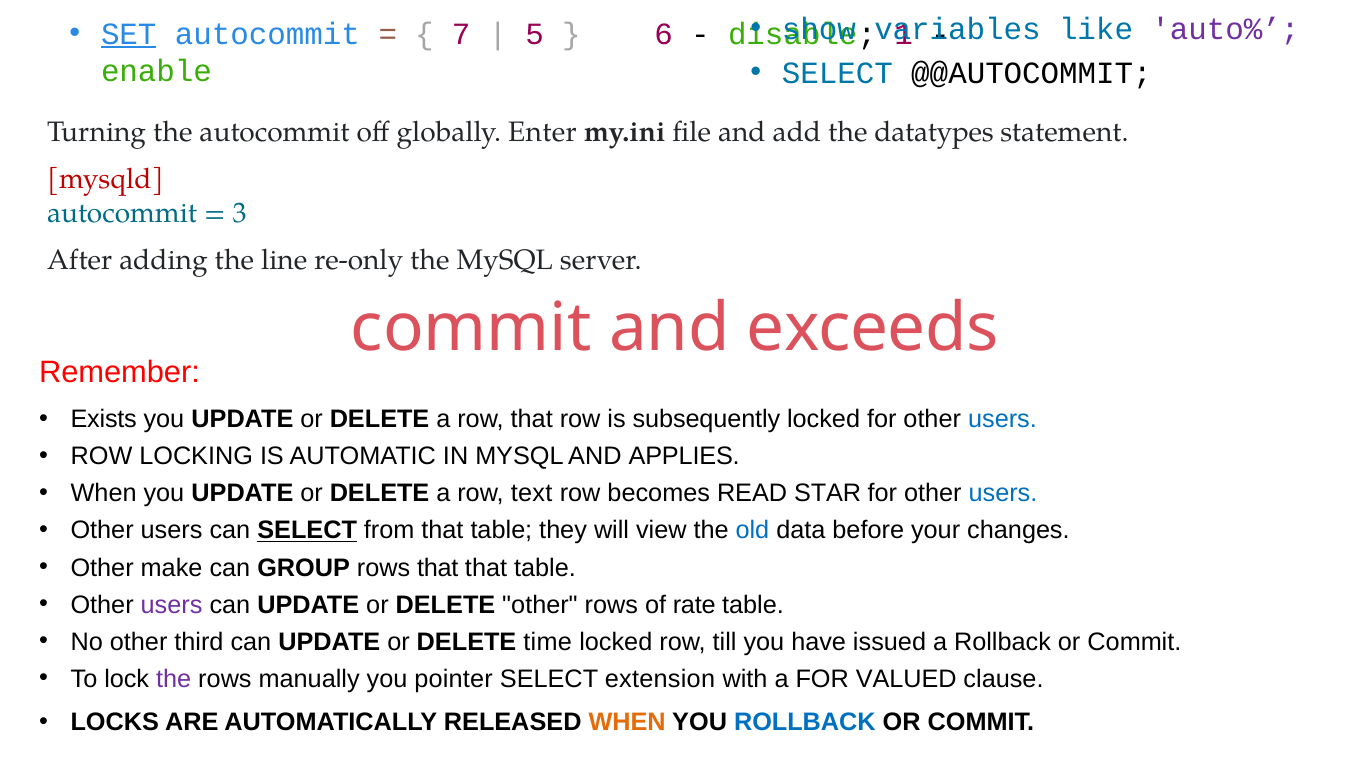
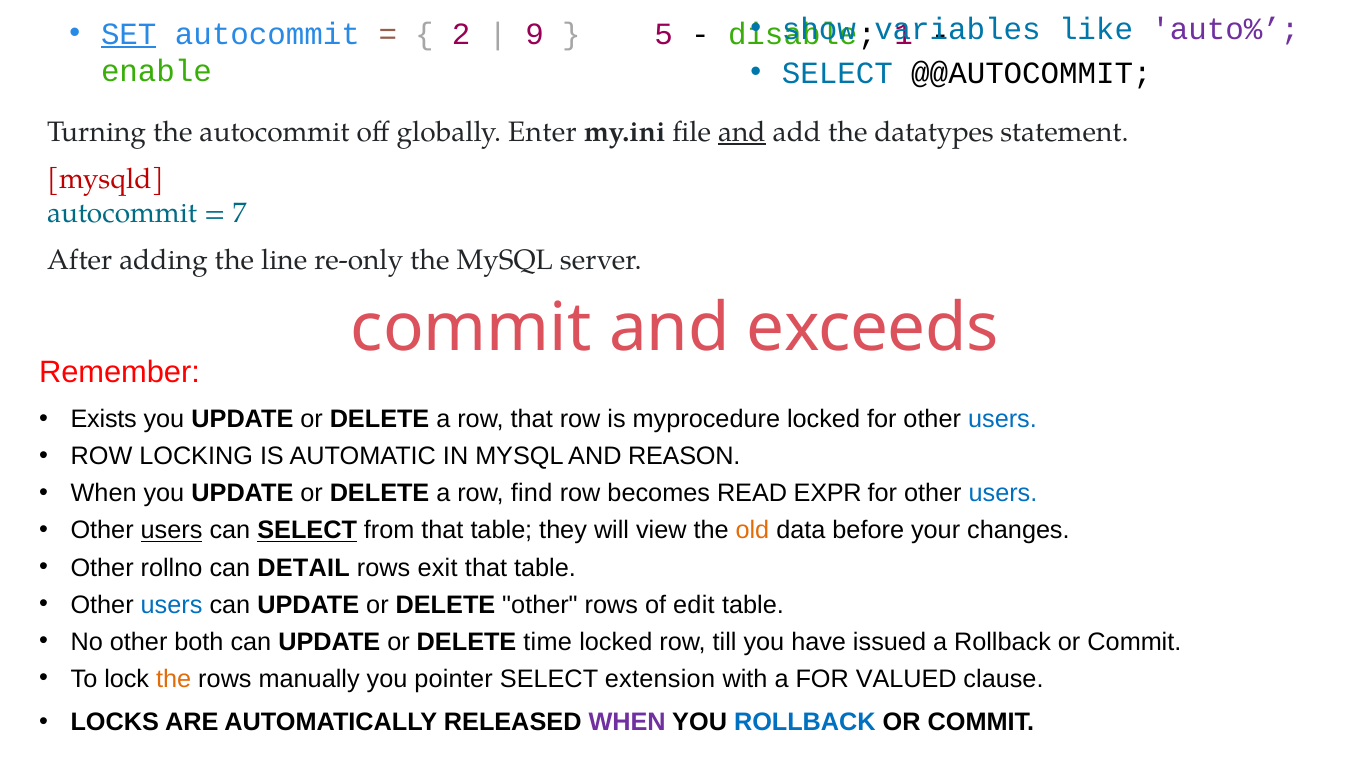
7: 7 -> 2 (461, 34)
5: 5 -> 9 (535, 34)
6: 6 -> 5 (664, 34)
and underline: none -> present (742, 132)
3: 3 -> 7 (240, 213)
subsequently: subsequently -> myprocedure (706, 420)
APPLIES: APPLIES -> REASON (684, 457)
text: text -> find (532, 494)
STAR: STAR -> EXPR (828, 494)
users underline: none -> present (172, 531)
old colour: blue -> orange (752, 531)
make: make -> rollno (172, 568)
GROUP: GROUP -> DETAIL (304, 568)
rows that: that -> exit (438, 568)
users colour: purple -> blue (172, 605)
rate: rate -> edit (694, 605)
third: third -> both (199, 642)
the colour: purple -> orange (174, 679)
WHEN colour: orange -> purple (627, 723)
